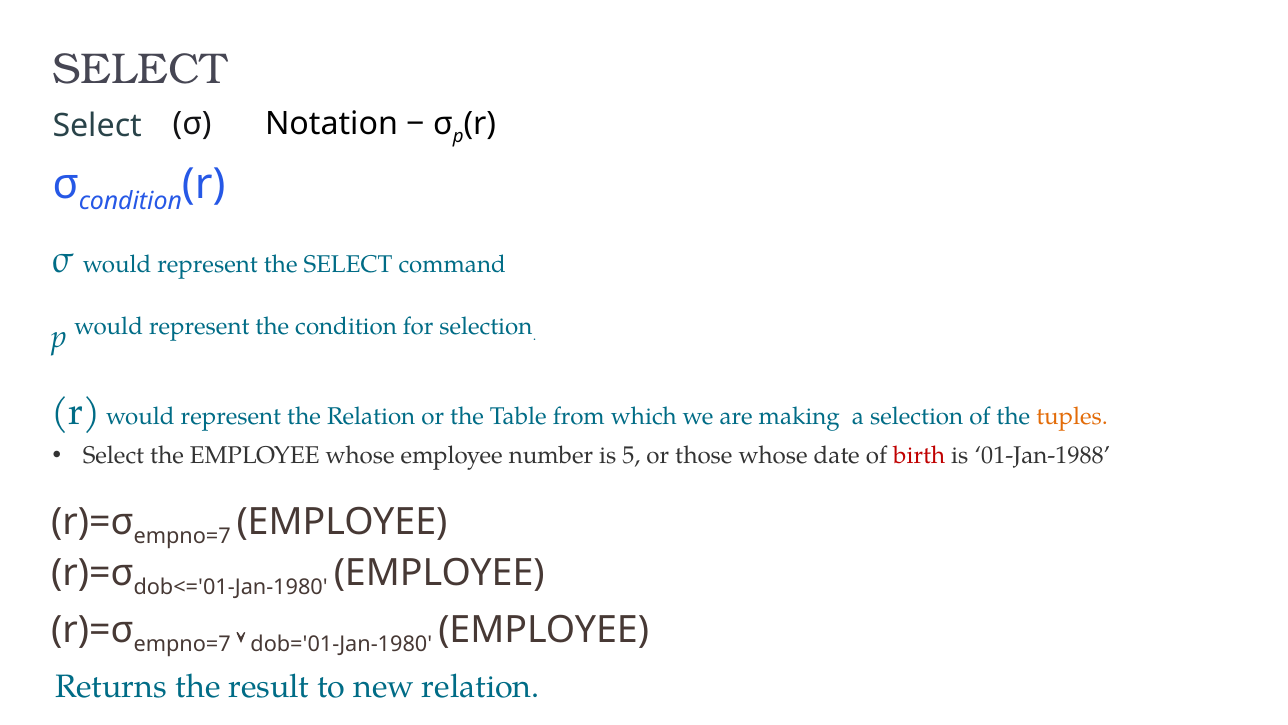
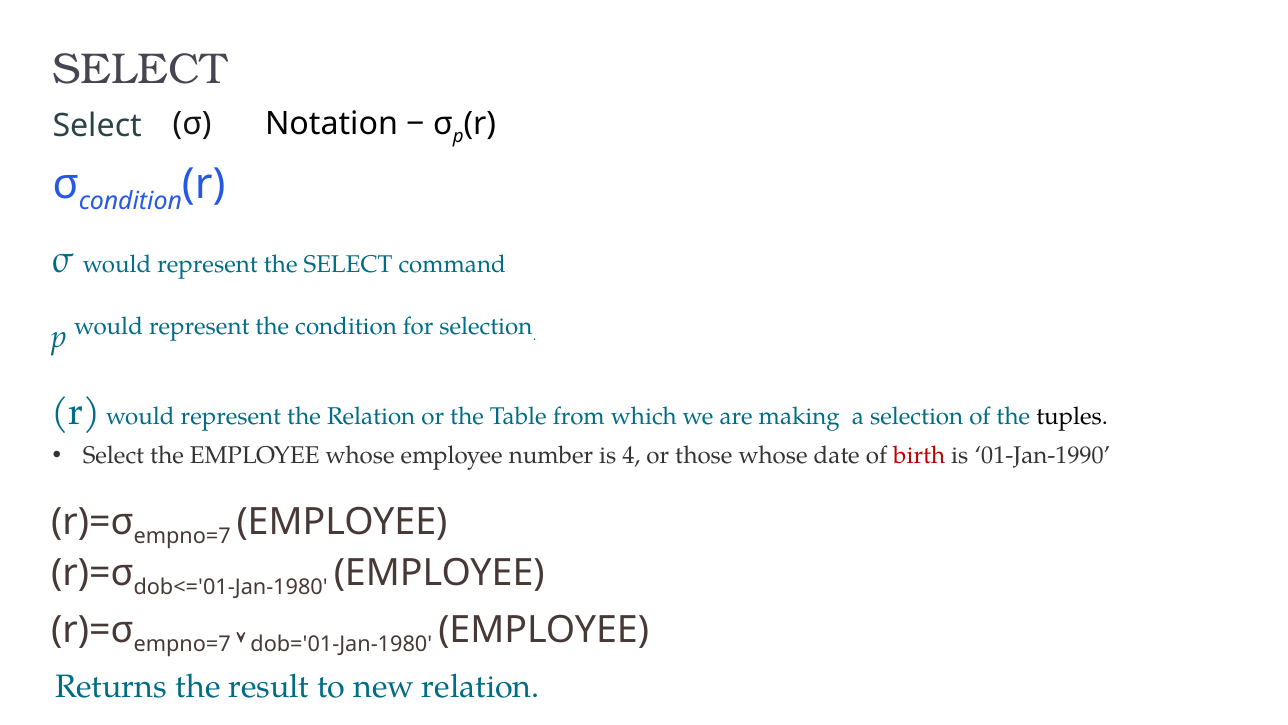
tuples colour: orange -> black (1072, 416)
5: 5 -> 4 (631, 456)
01-Jan-1988: 01-Jan-1988 -> 01-Jan-1990 (1042, 456)
